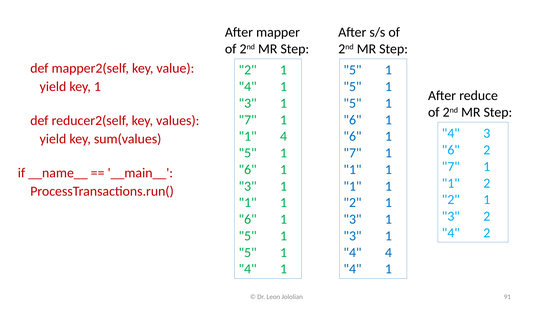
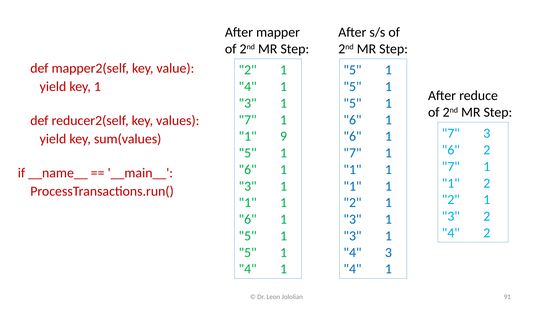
4: 4 -> 7 (451, 133)
4: 4 -> 9 (284, 136)
4: 4 -> 3 (388, 253)
